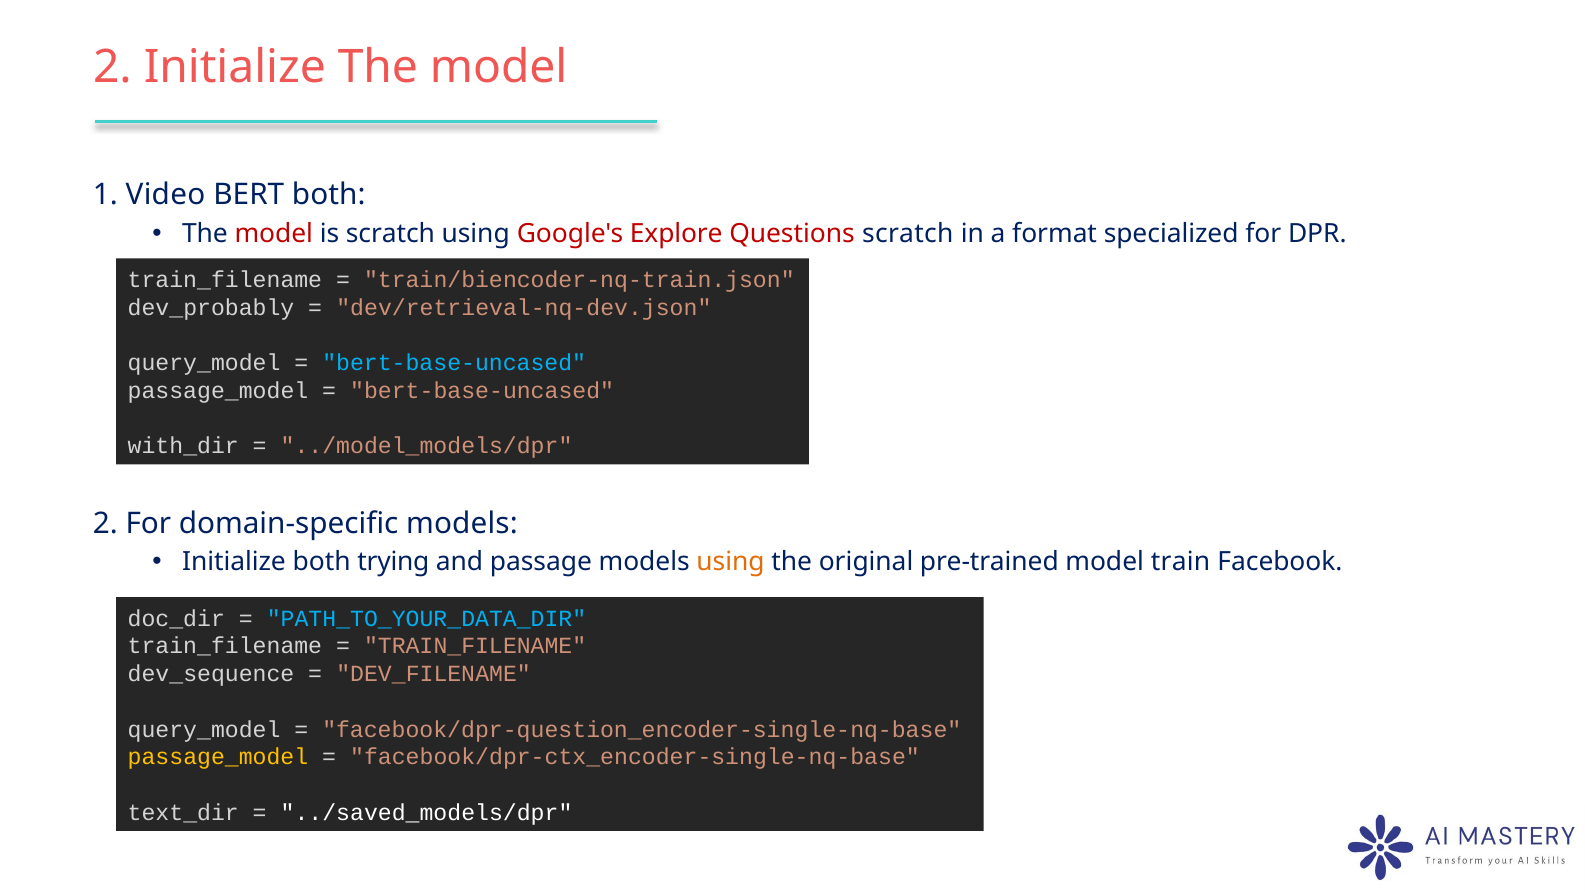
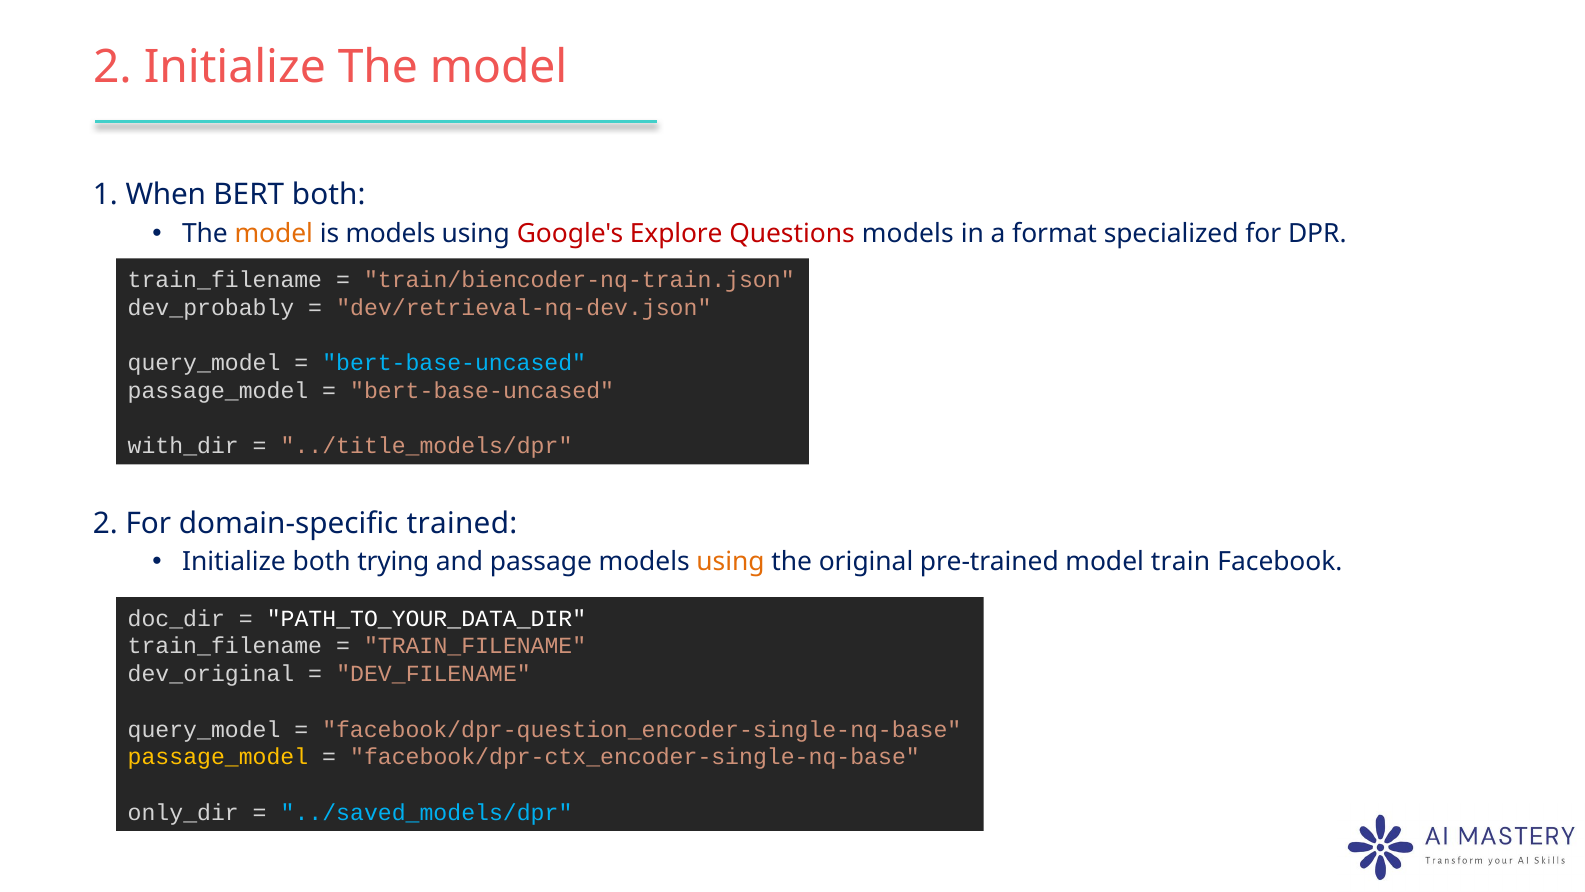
Video: Video -> When (166, 195)
model colour: red -> orange (274, 234)
is scratch: scratch -> models (391, 234)
Questions scratch: scratch -> models (908, 234)
../model_models/dpr: ../model_models/dpr -> ../title_models/dpr (427, 446)
domain-specific models: models -> trained (462, 523)
PATH_TO_YOUR_DATA_DIR colour: light blue -> white (427, 618)
dev_sequence: dev_sequence -> dev_original (211, 674)
text_dir: text_dir -> only_dir (183, 812)
../saved_models/dpr colour: white -> light blue (427, 812)
